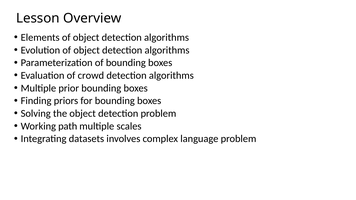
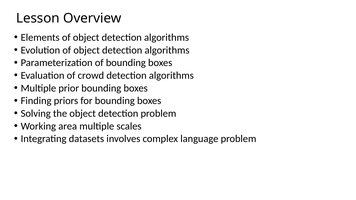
path: path -> area (68, 126)
